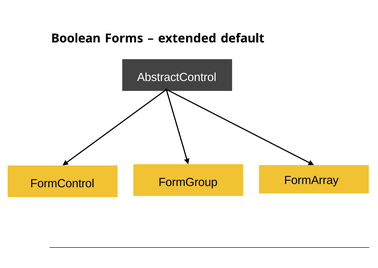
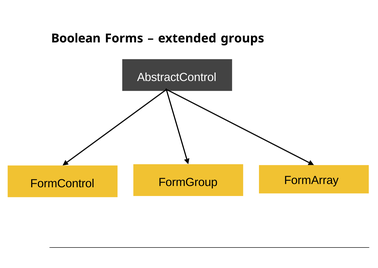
default: default -> groups (242, 38)
